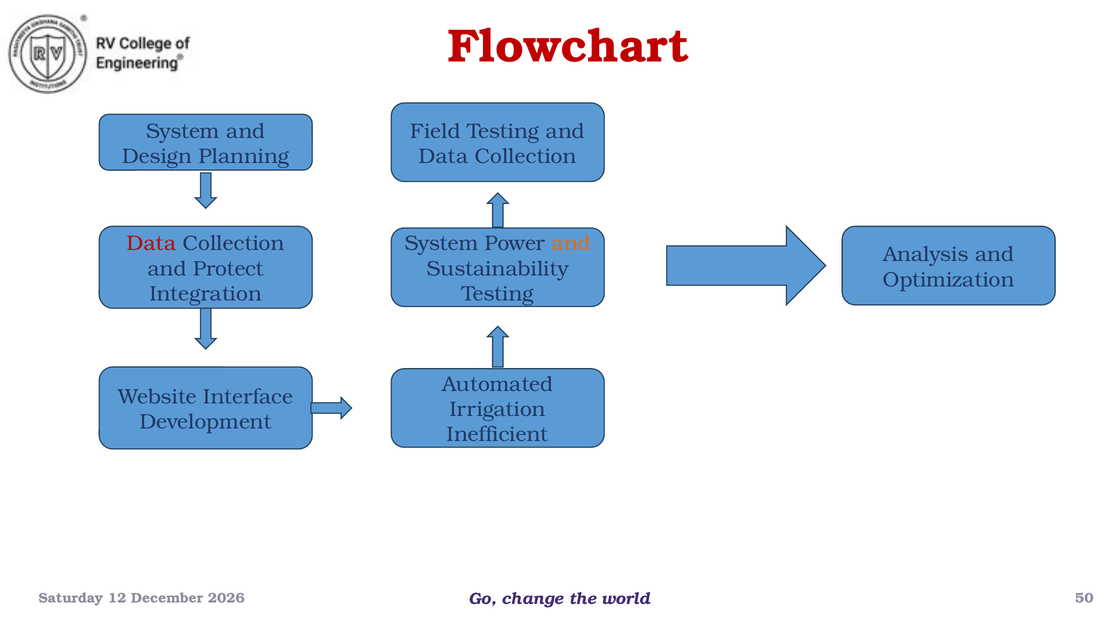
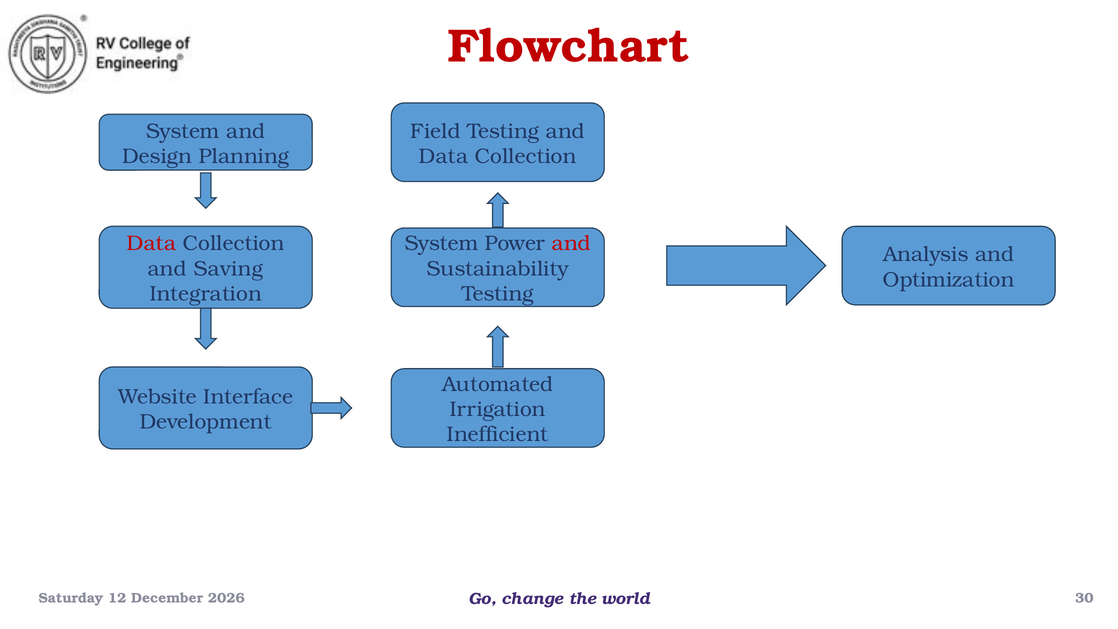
and colour: orange -> red (571, 244)
Protect: Protect -> Saving (228, 269)
50: 50 -> 30 (1084, 598)
